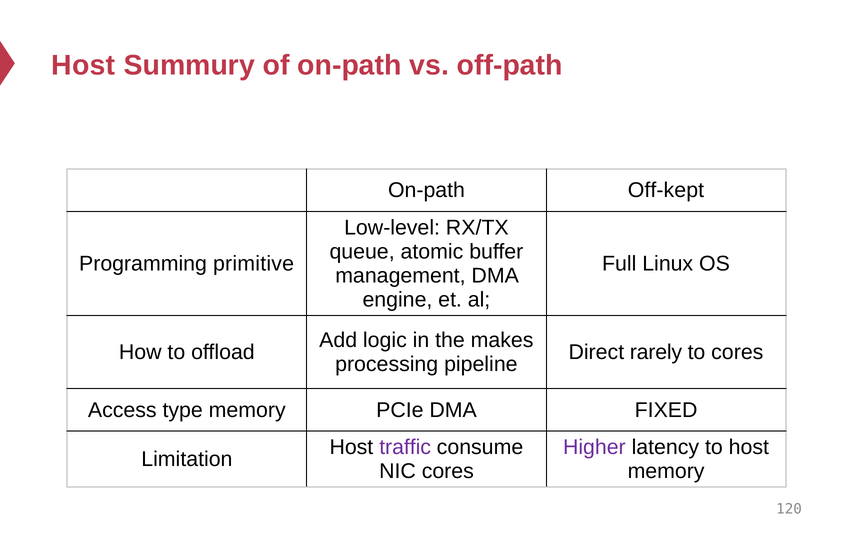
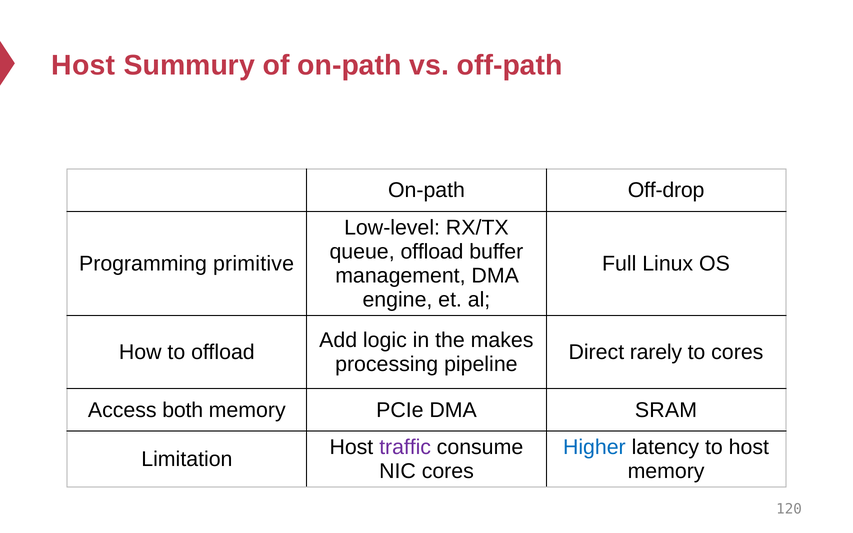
Off-kept: Off-kept -> Off-drop (666, 190)
queue atomic: atomic -> offload (432, 252)
type: type -> both (183, 410)
FIXED: FIXED -> SRAM (666, 410)
Higher colour: purple -> blue (594, 448)
